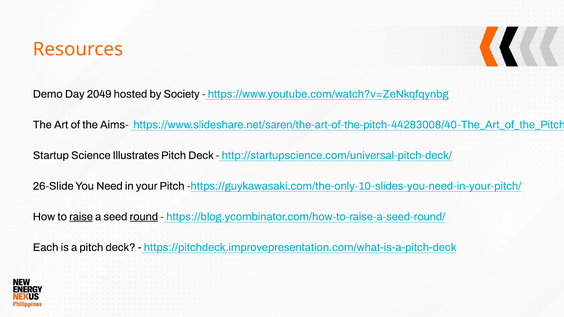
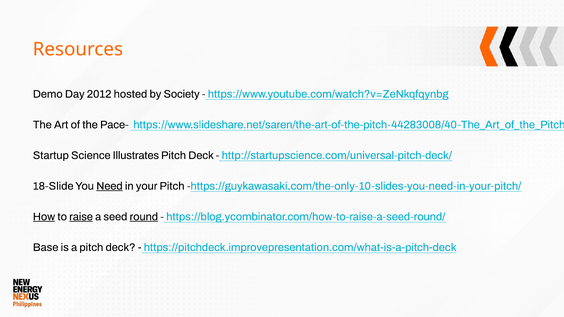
2049: 2049 -> 2012 (99, 94)
Aims-: Aims- -> Pace- (114, 125)
26-Slide: 26-Slide -> 18-Slide (53, 186)
Need underline: none -> present (109, 186)
How underline: none -> present (44, 217)
Each: Each -> Base (46, 248)
